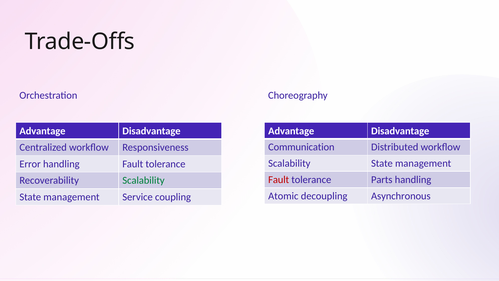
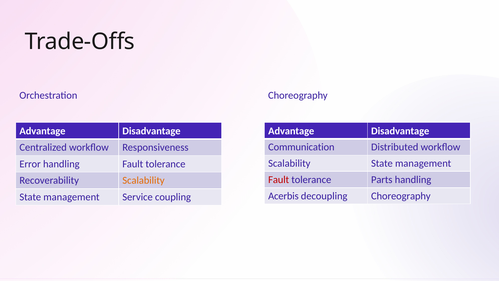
Scalability colour: green -> orange (143, 180)
Atomic: Atomic -> Acerbis (283, 196)
decoupling Asynchronous: Asynchronous -> Choreography (401, 196)
